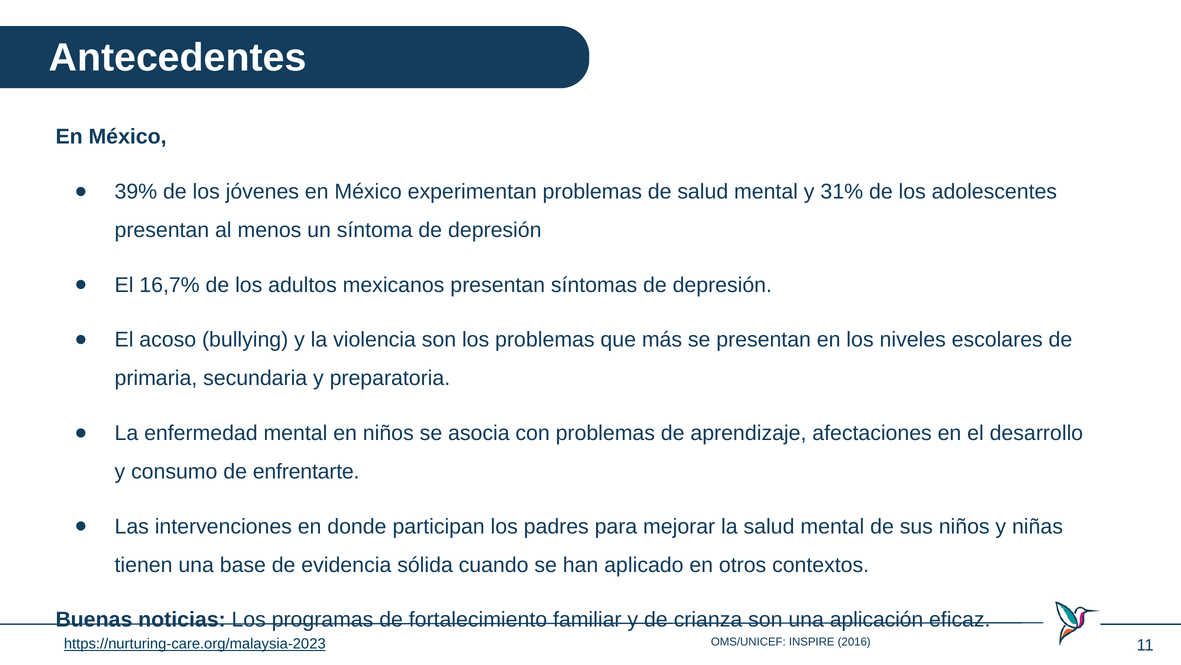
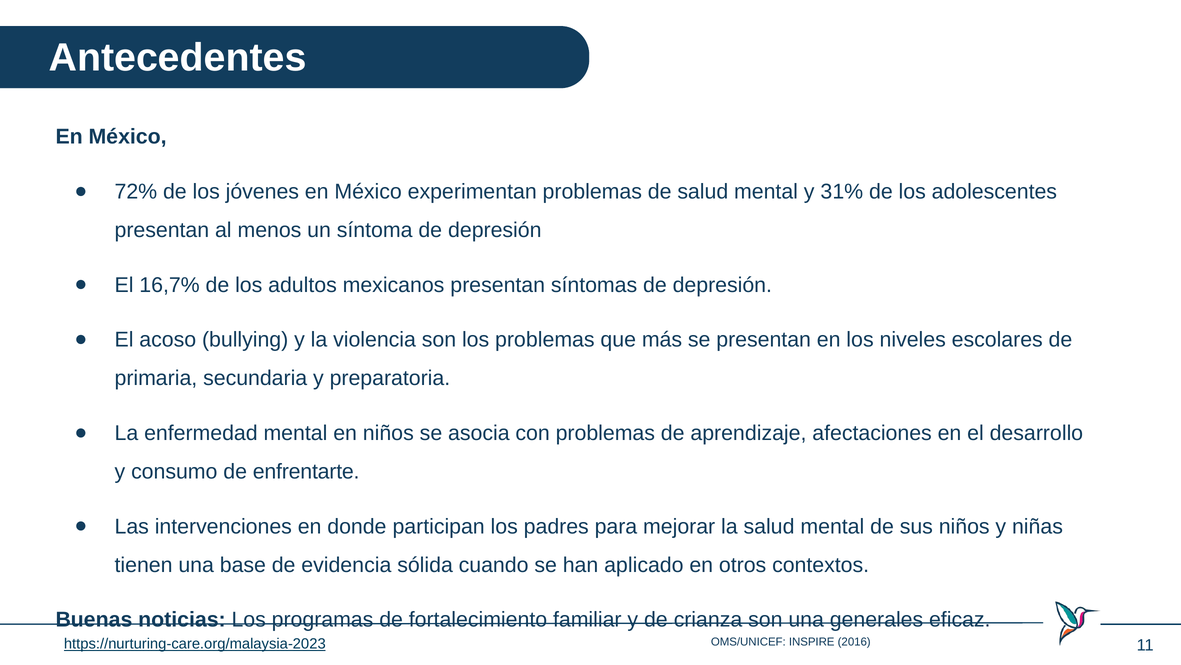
39%: 39% -> 72% (136, 191)
aplicación: aplicación -> generales (876, 619)
